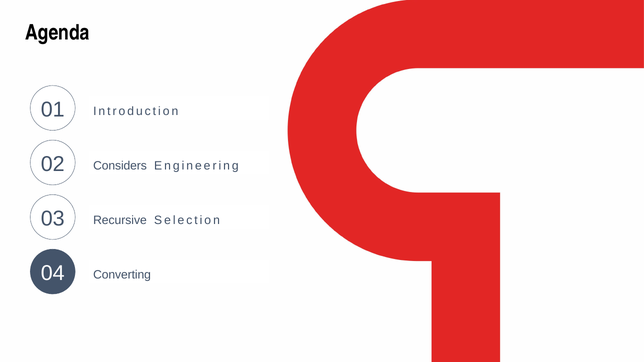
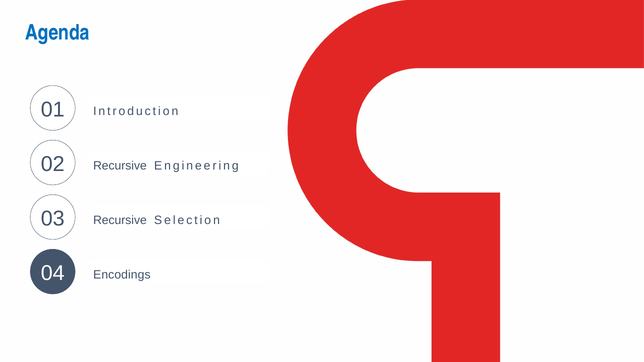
Agenda colour: black -> blue (58, 33)
Considers: Considers -> Recursive (120, 166)
Converting: Converting -> Encodings (122, 275)
